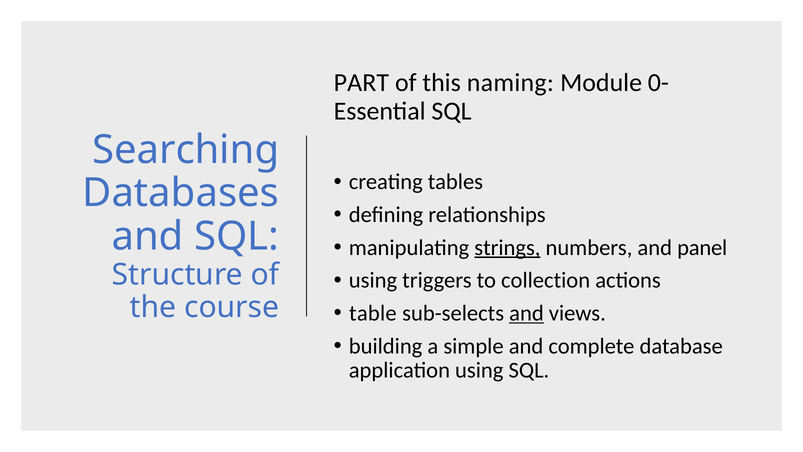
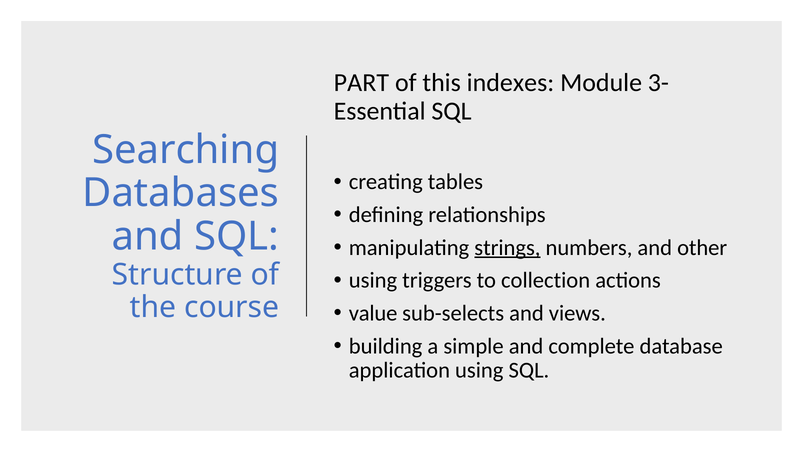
naming: naming -> indexes (510, 83)
0-: 0- -> 3- (658, 83)
panel: panel -> other (702, 247)
table: table -> value (373, 313)
and underline: present -> none (527, 313)
